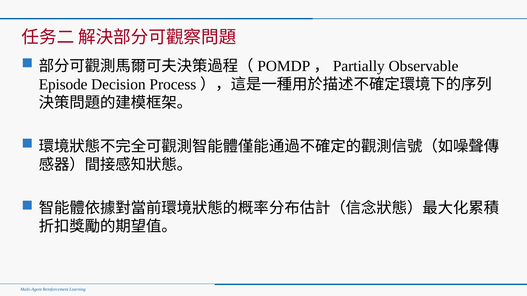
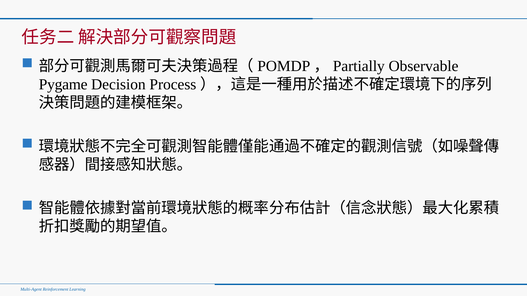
Episode: Episode -> Pygame (63, 85)
